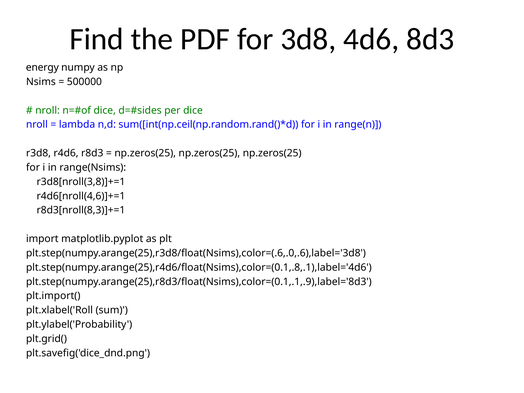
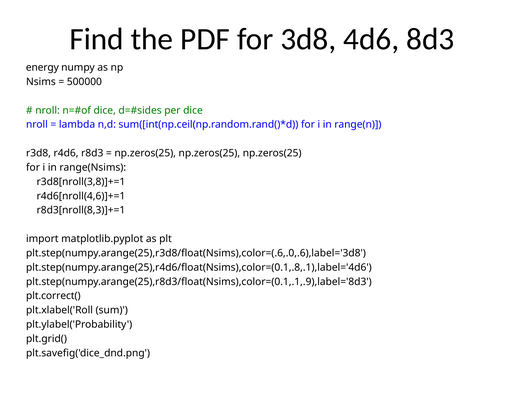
plt.import(: plt.import( -> plt.correct( (53, 296)
